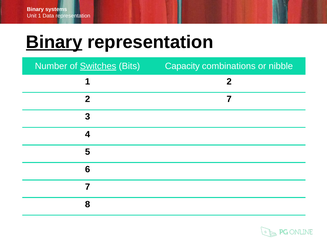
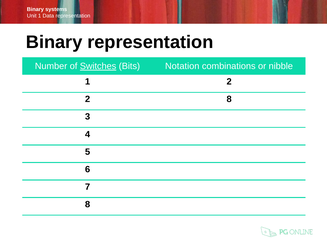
Binary underline: present -> none (54, 42)
Capacity: Capacity -> Notation (182, 66)
2 7: 7 -> 8 (229, 99)
